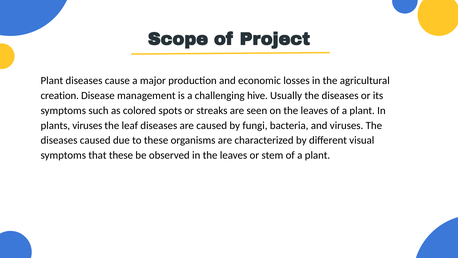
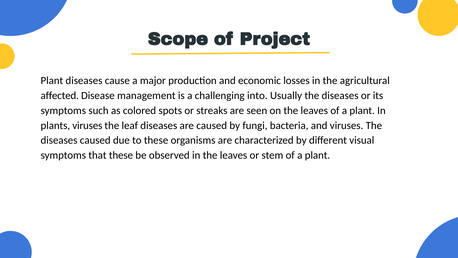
creation: creation -> affected (60, 95)
hive: hive -> into (257, 95)
